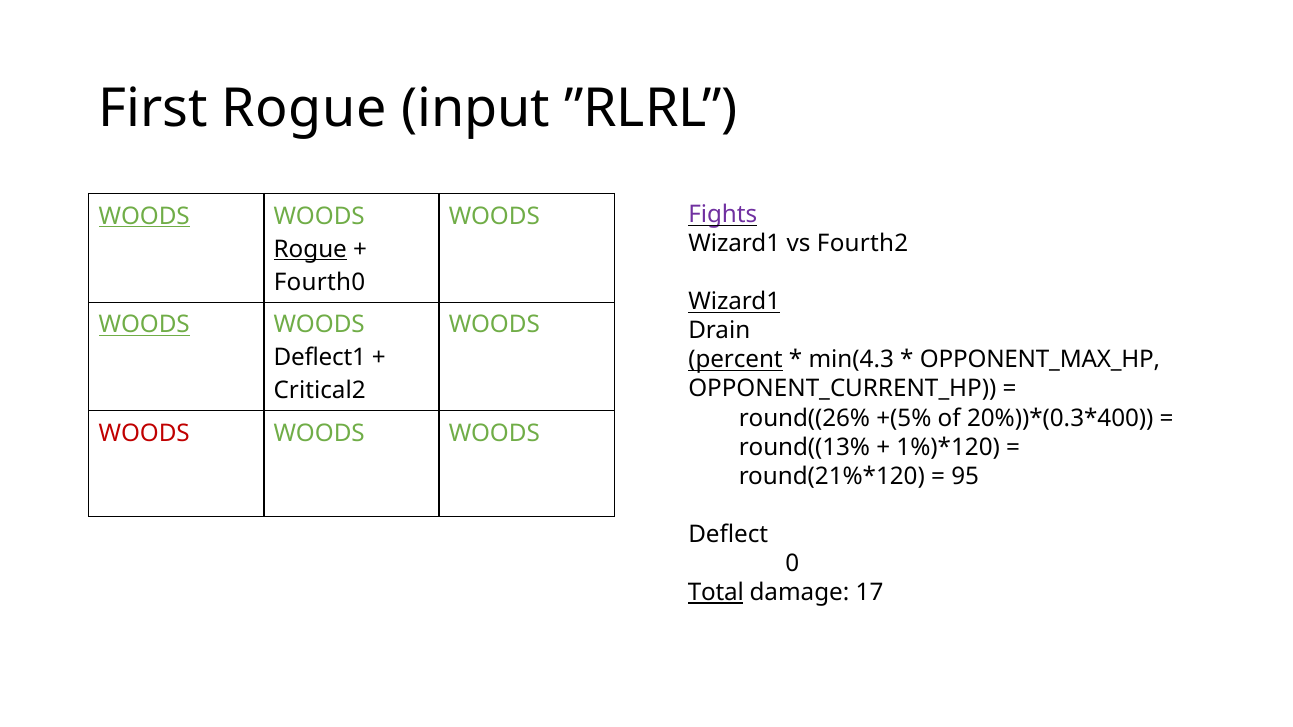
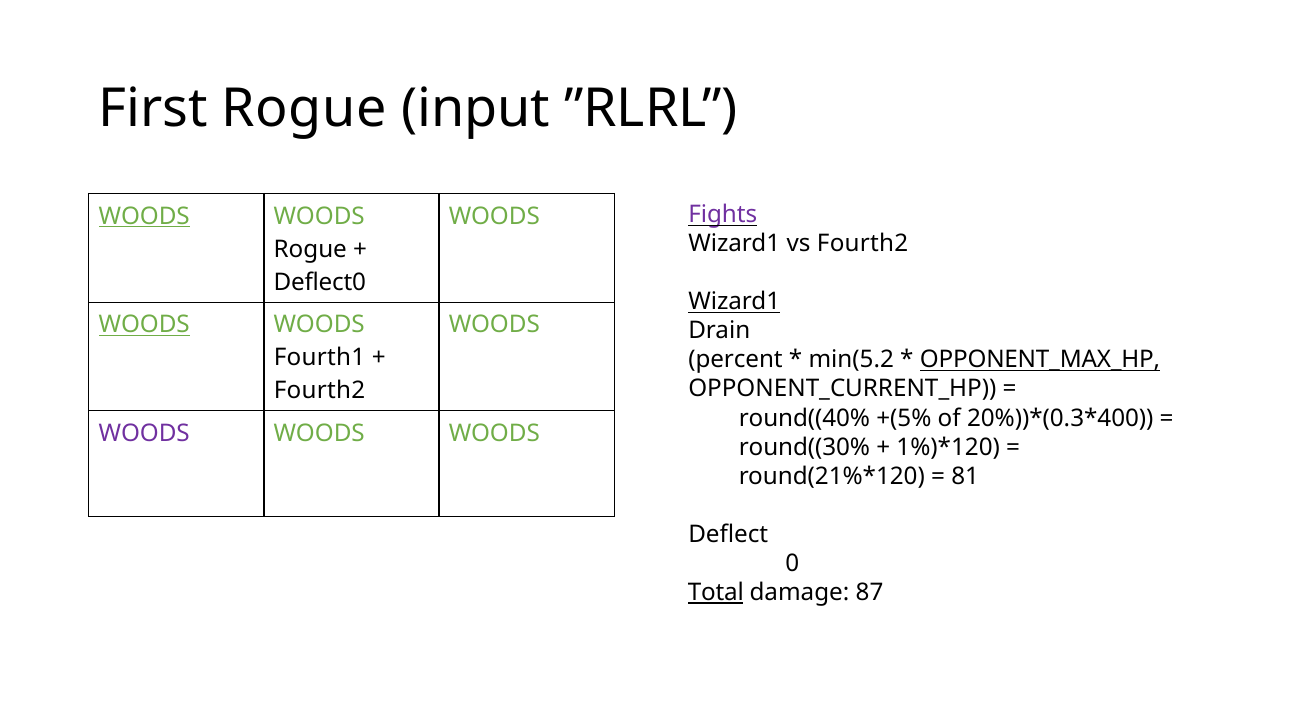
Rogue underline: present -> none (310, 249)
Fourth0: Fourth0 -> Deflect0 (320, 282)
Deflect1: Deflect1 -> Fourth1 (320, 358)
percent underline: present -> none (736, 360)
min(4.3: min(4.3 -> min(5.2 (851, 360)
OPPONENT_MAX_HP underline: none -> present (1040, 360)
Critical2: Critical2 -> Fourth2 (320, 391)
round((26%: round((26% -> round((40% (804, 418)
WOODS colour: red -> purple (144, 434)
round((13%: round((13% -> round((30% (804, 447)
95: 95 -> 81 (965, 476)
17: 17 -> 87 (870, 593)
